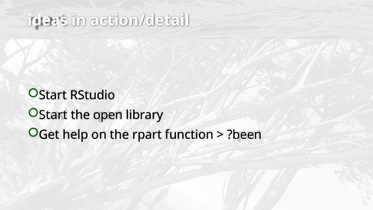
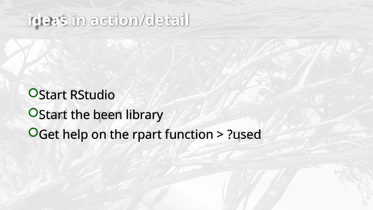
open: open -> been (108, 115)
?been: ?been -> ?used (244, 135)
